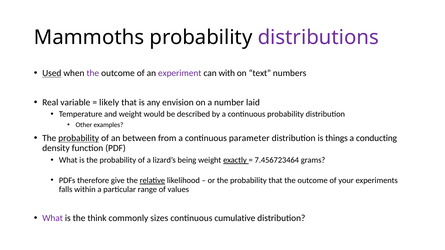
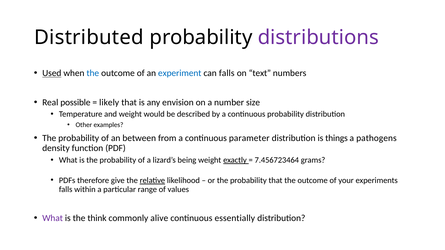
Mammoths: Mammoths -> Distributed (89, 37)
the colour: purple -> blue (93, 73)
experiment colour: purple -> blue (180, 73)
can with: with -> falls (227, 73)
variable: variable -> possible (75, 103)
laid: laid -> size (253, 103)
probability underline: present -> none (79, 138)
conducting: conducting -> pathogens (376, 138)
sizes: sizes -> alive (159, 218)
cumulative: cumulative -> essentially (235, 218)
